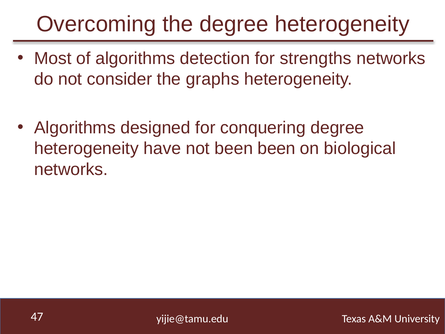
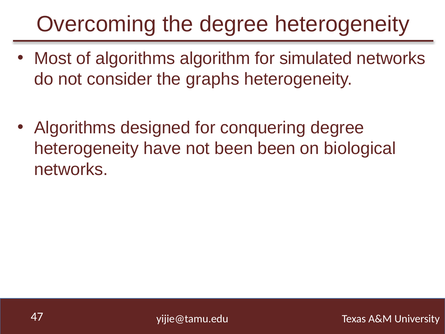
detection: detection -> algorithm (215, 58)
strengths: strengths -> simulated (316, 58)
